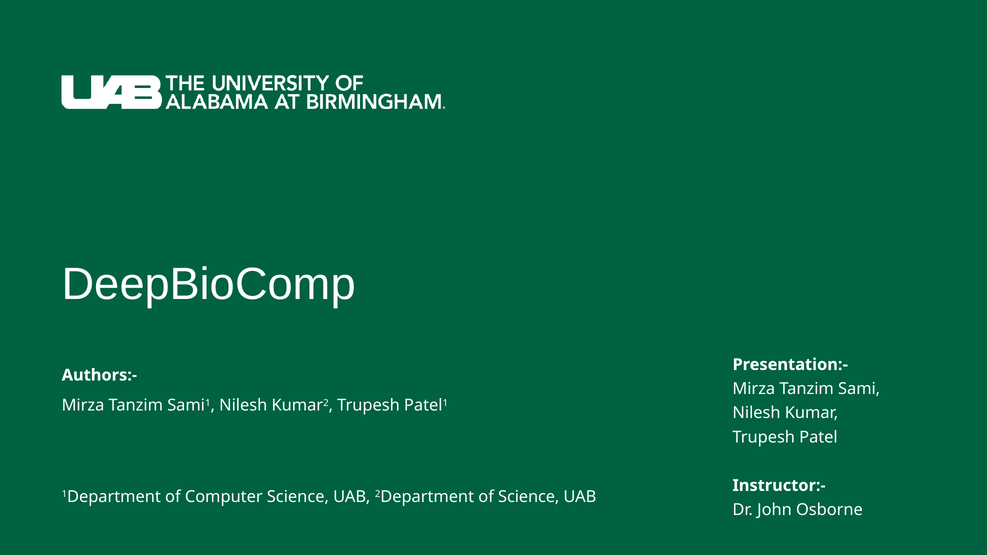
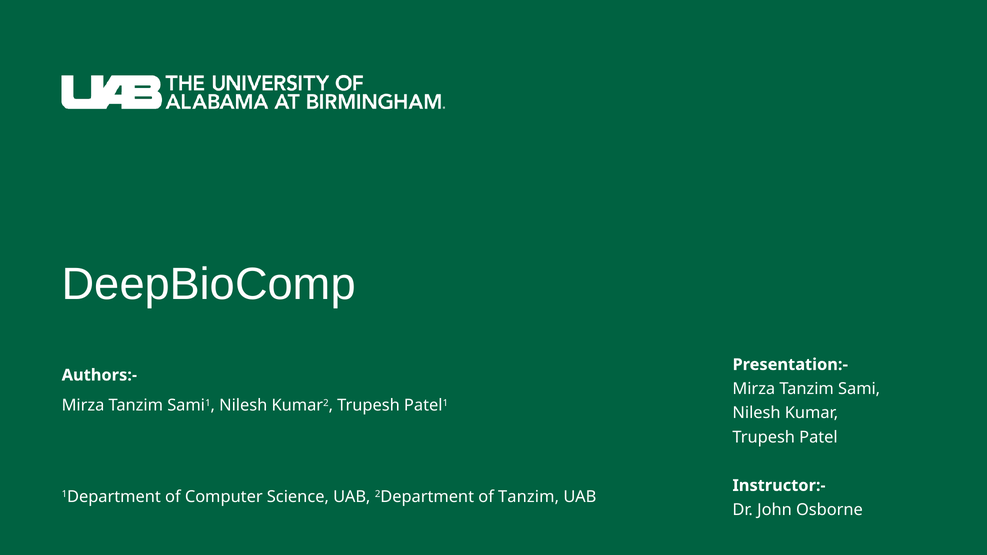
of Science: Science -> Tanzim (529, 497)
